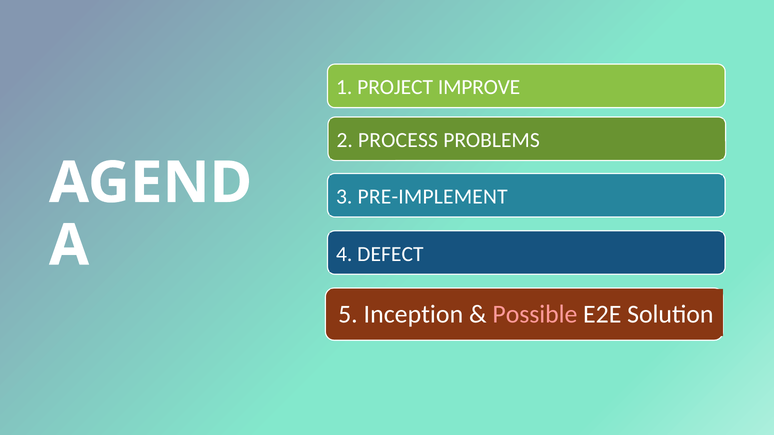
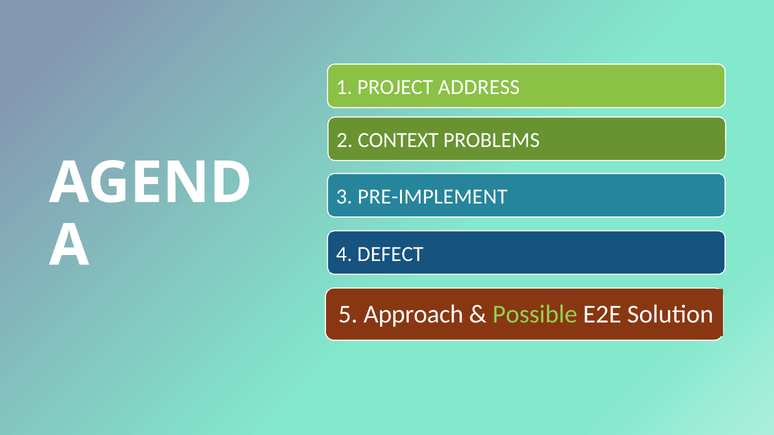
IMPROVE: IMPROVE -> ADDRESS (479, 87)
PROCESS: PROCESS -> CONTEXT (398, 140)
Inception: Inception -> Approach (414, 315)
Possible colour: pink -> light green (535, 315)
